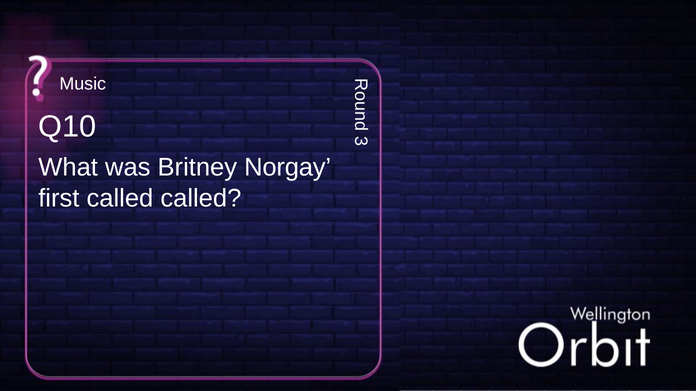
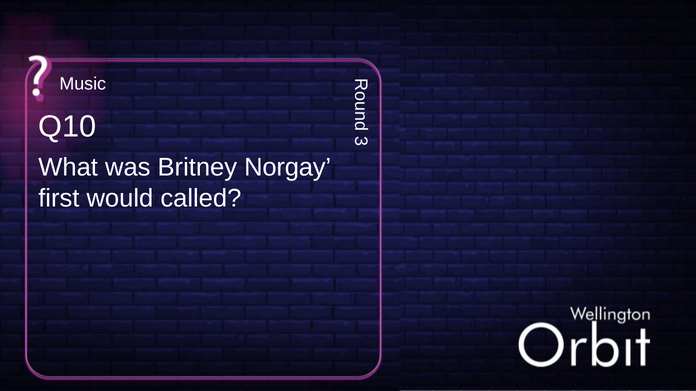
first called: called -> would (120, 198)
